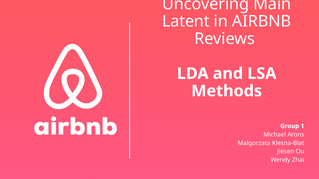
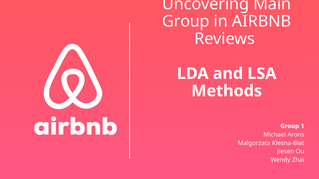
Latent: Latent -> Group (186, 21)
